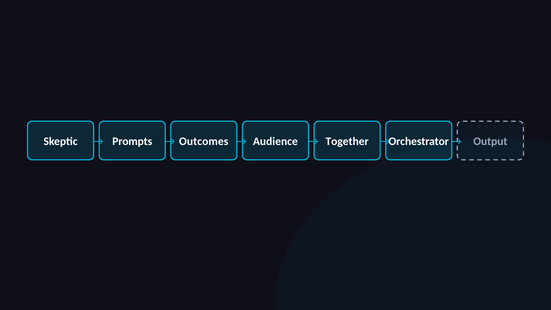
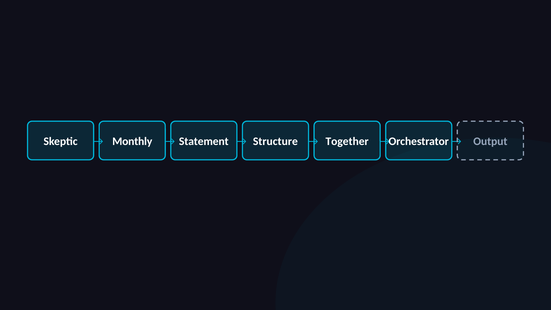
Prompts: Prompts -> Monthly (132, 141)
Outcomes: Outcomes -> Statement (204, 141)
Audience: Audience -> Structure (275, 141)
